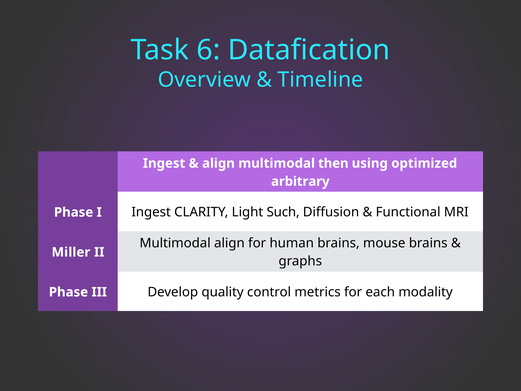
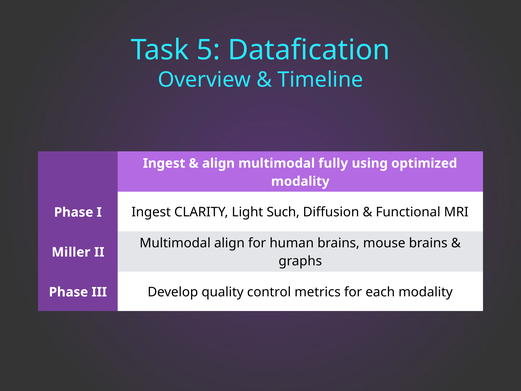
6: 6 -> 5 (208, 50)
then: then -> fully (333, 163)
arbitrary: arbitrary -> modality (300, 181)
